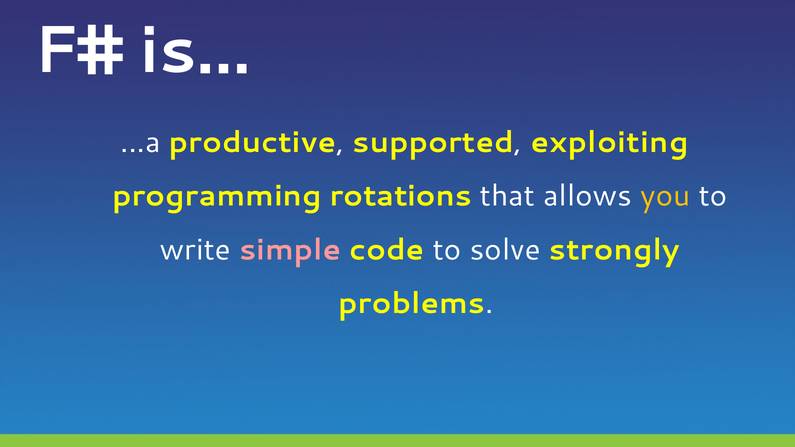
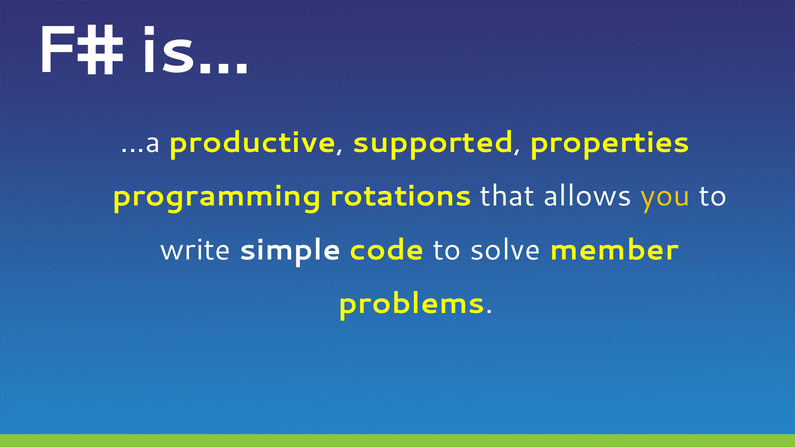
exploiting: exploiting -> properties (610, 143)
simple colour: pink -> white (290, 250)
strongly: strongly -> member (614, 250)
